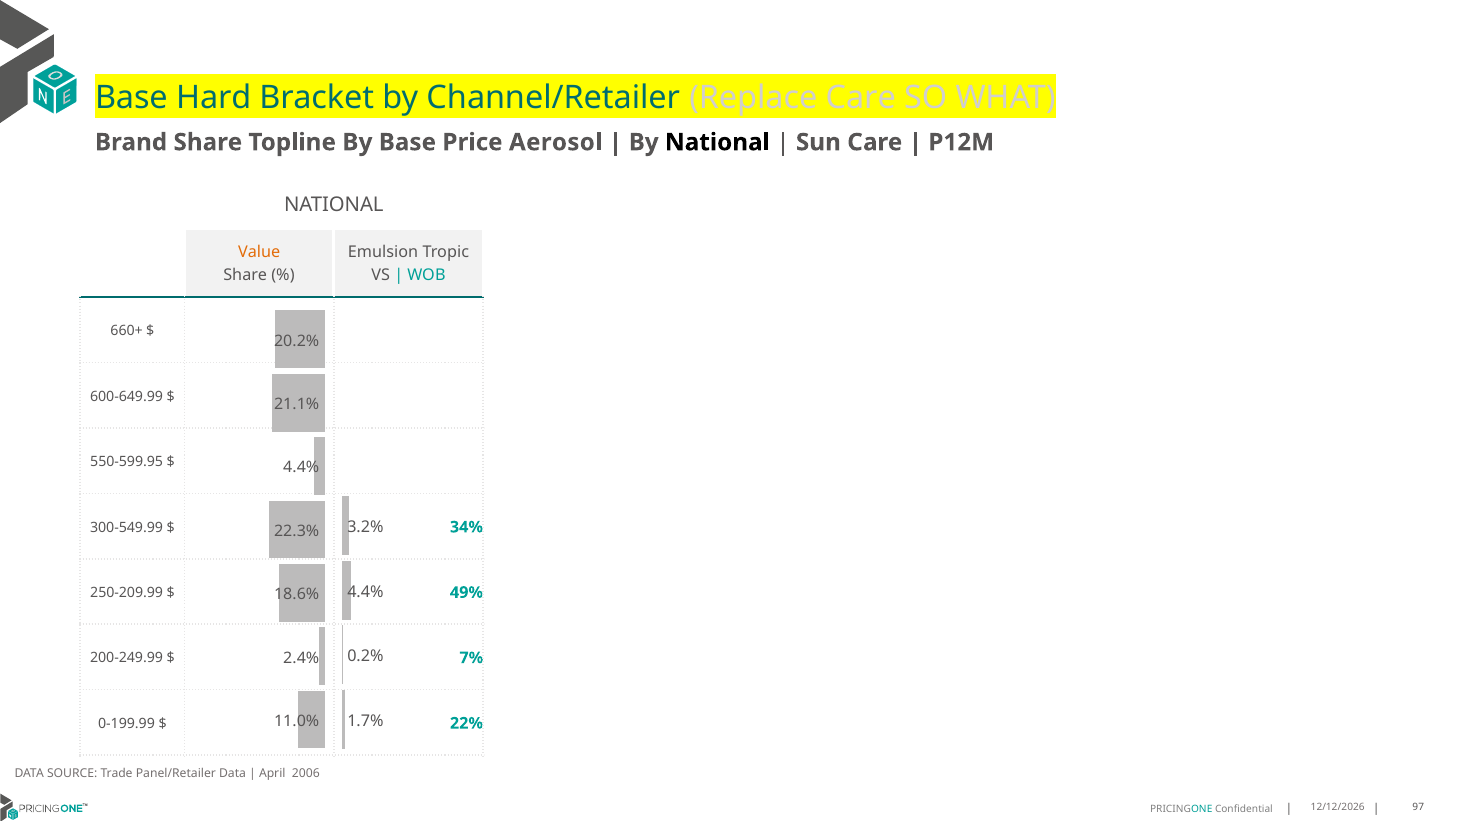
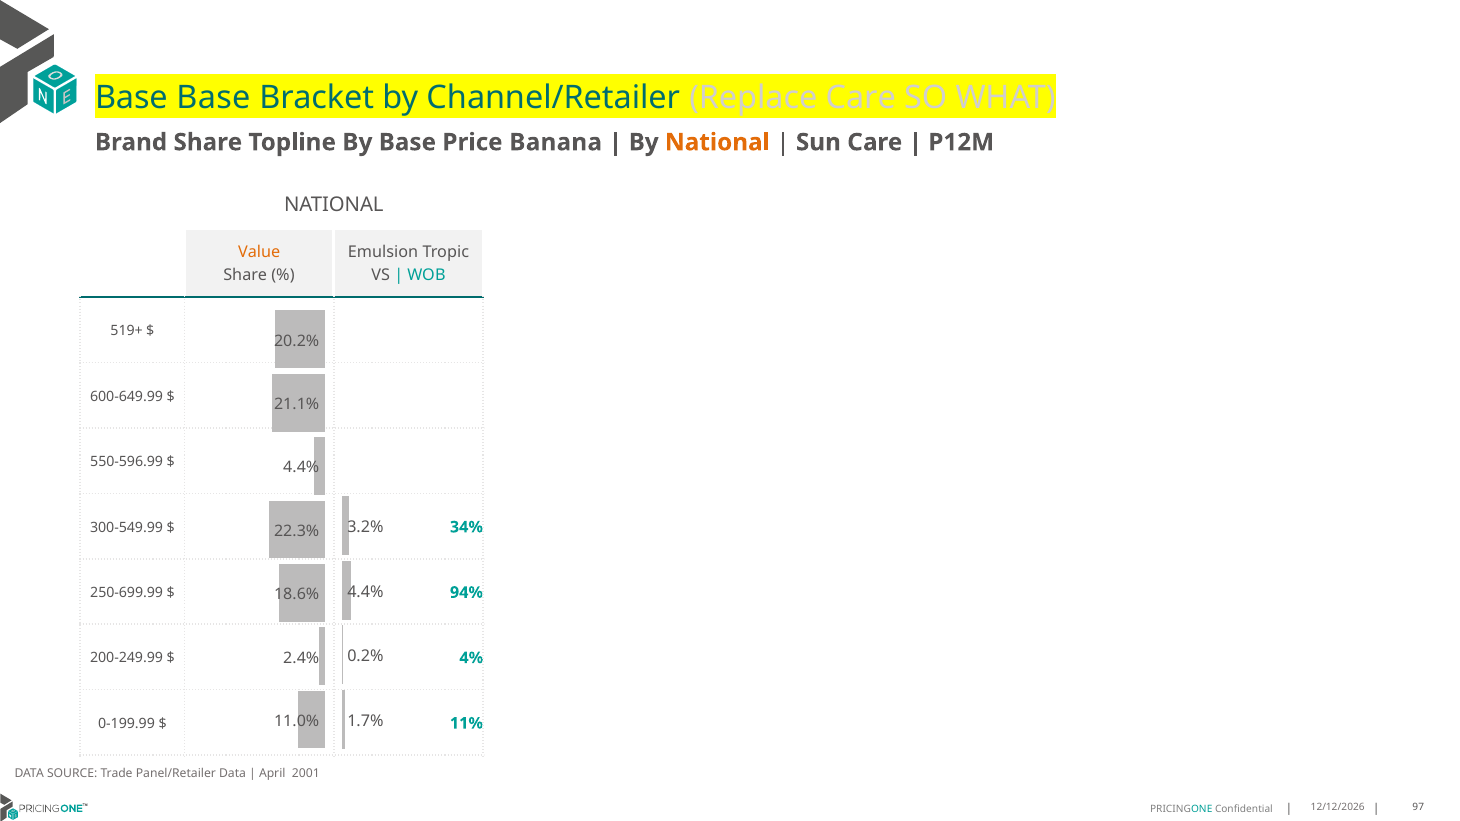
Base Hard: Hard -> Base (213, 98)
Aerosol: Aerosol -> Banana (556, 142)
National colour: black -> orange (717, 142)
660+: 660+ -> 519+ (127, 331)
550-599.95: 550-599.95 -> 550-596.99 (127, 462)
250-209.99: 250-209.99 -> 250-699.99 (127, 593)
49%: 49% -> 94% (466, 593)
7%: 7% -> 4% (471, 658)
22%: 22% -> 11% (466, 724)
2006: 2006 -> 2001 (306, 774)
